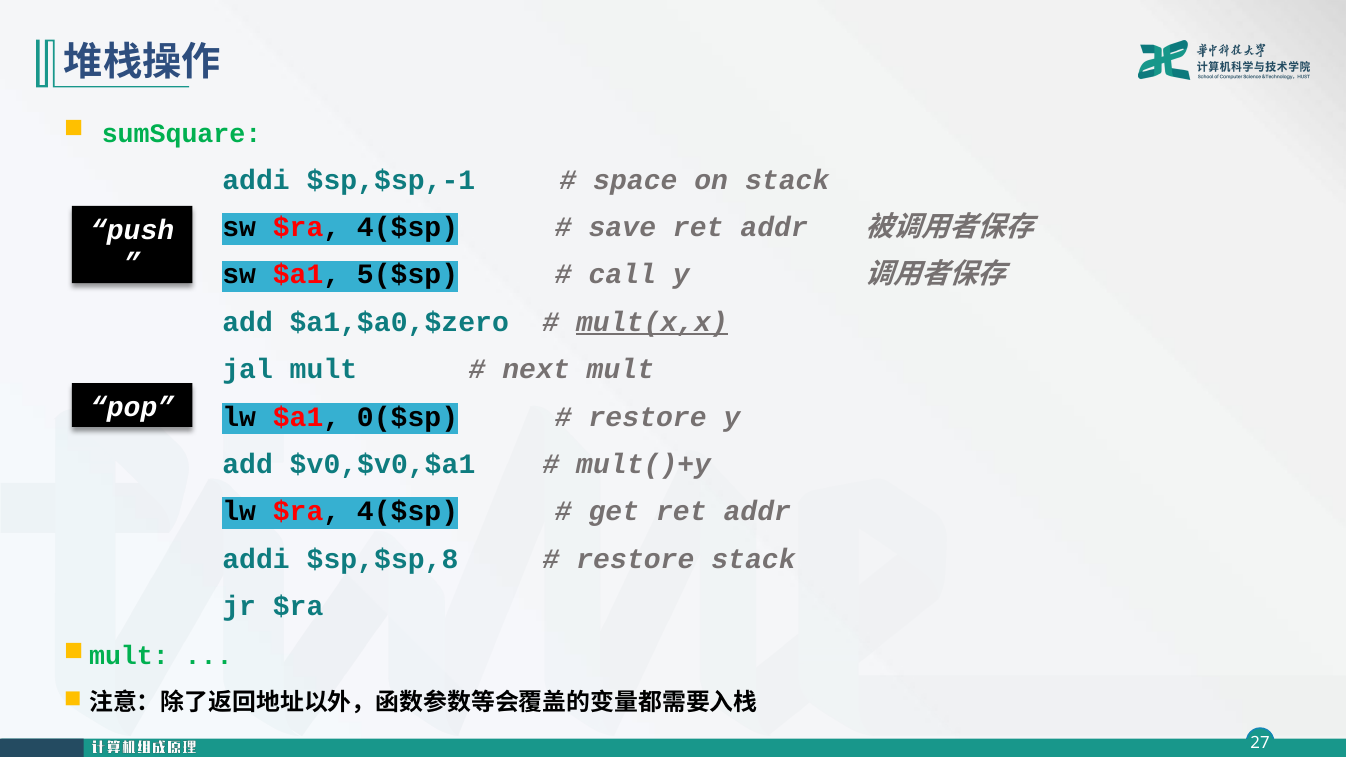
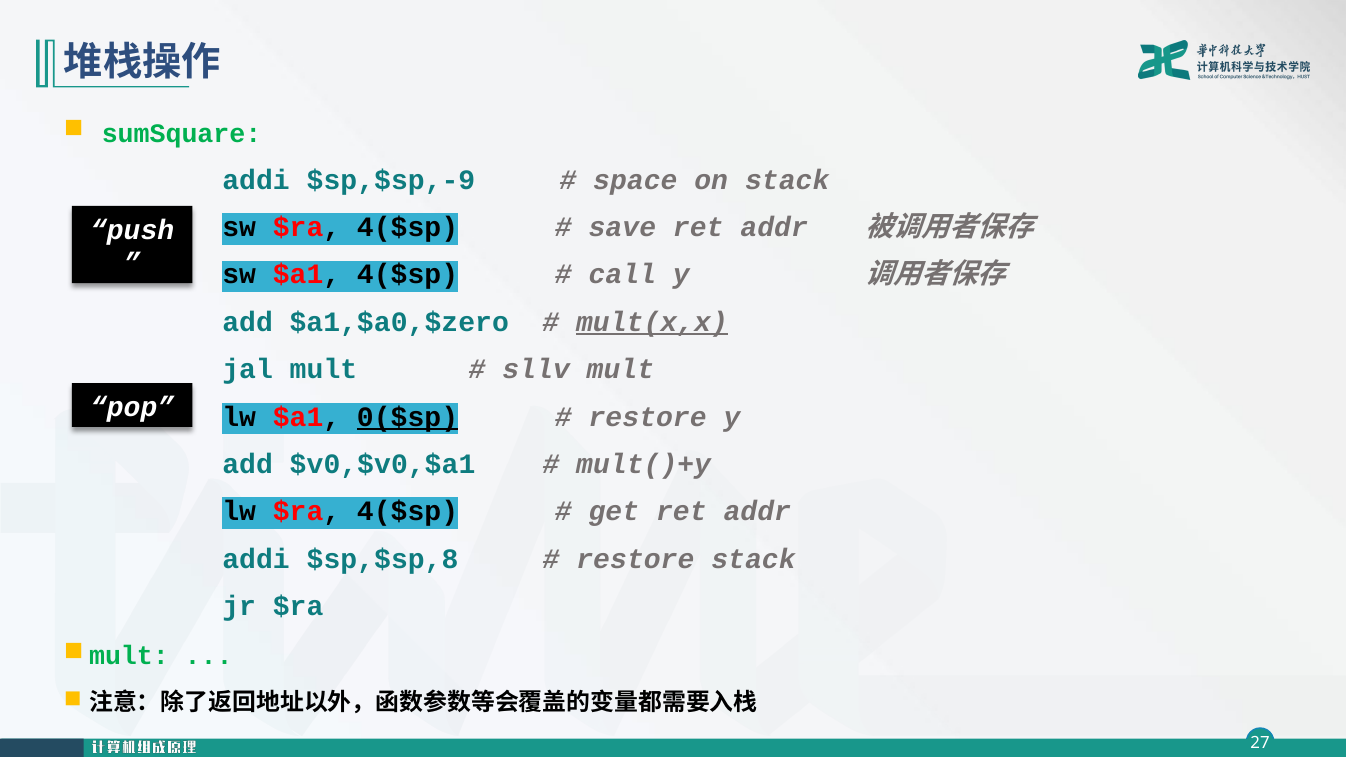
$sp,$sp,-1: $sp,$sp,-1 -> $sp,$sp,-9 (391, 180)
$a1 5($sp: 5($sp -> 4($sp (408, 275)
next: next -> sllv (536, 369)
0($sp underline: none -> present (408, 417)
